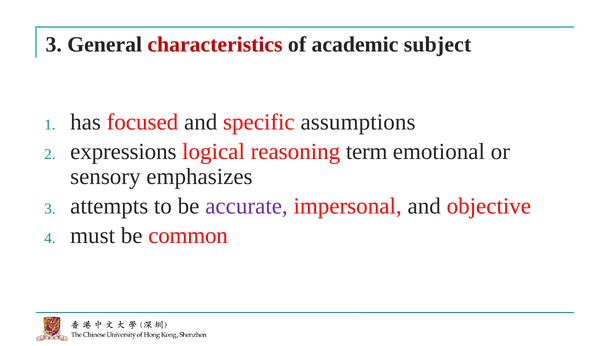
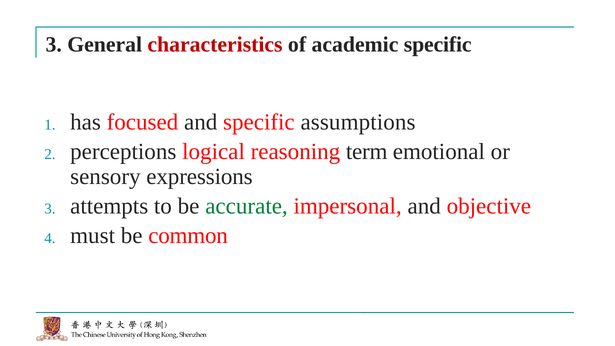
academic subject: subject -> specific (438, 45)
expressions: expressions -> perceptions (123, 152)
emphasizes: emphasizes -> expressions (200, 177)
accurate colour: purple -> green (247, 206)
